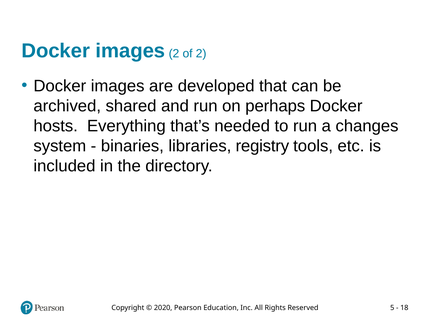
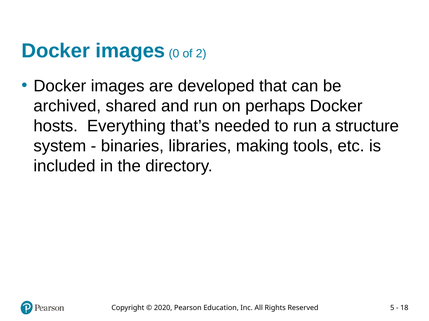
images 2: 2 -> 0 (174, 54)
changes: changes -> structure (367, 126)
registry: registry -> making (262, 146)
